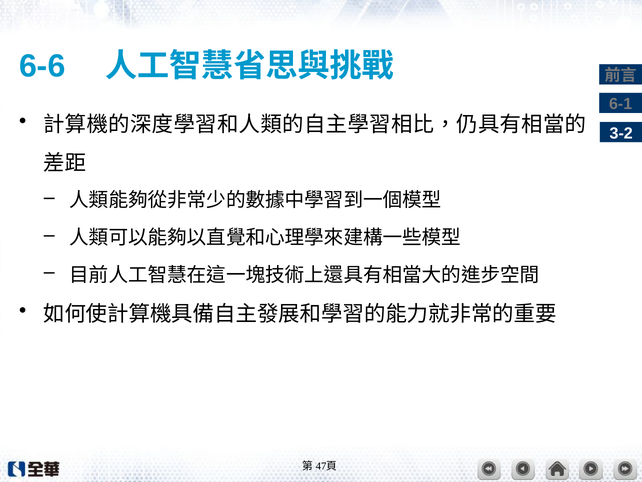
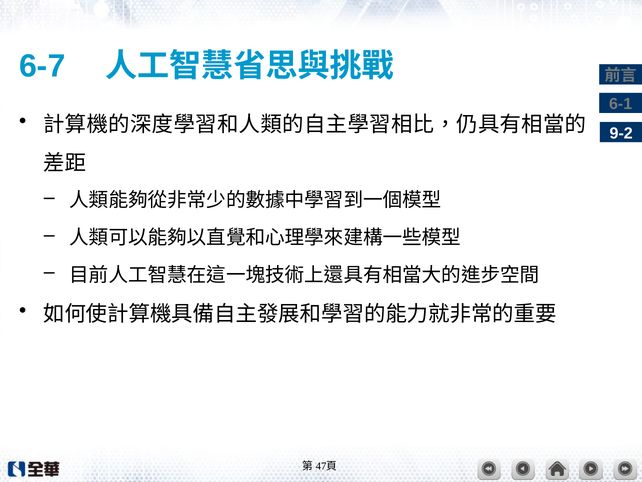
6-6: 6-6 -> 6-7 (42, 66)
3-2: 3-2 -> 9-2 (621, 133)
